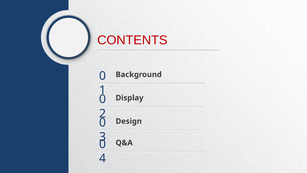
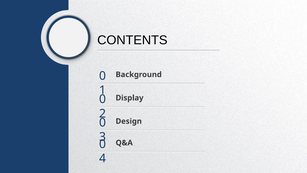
CONTENTS colour: red -> black (132, 40)
